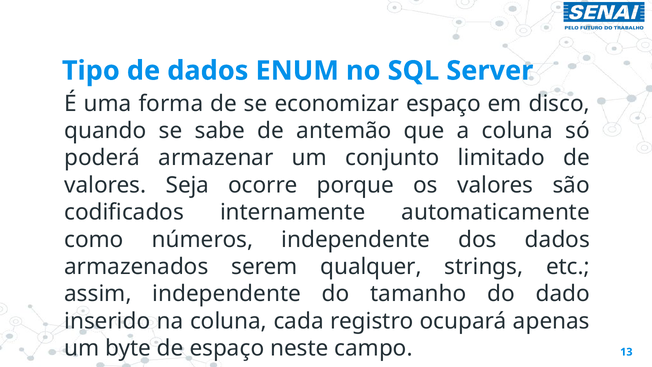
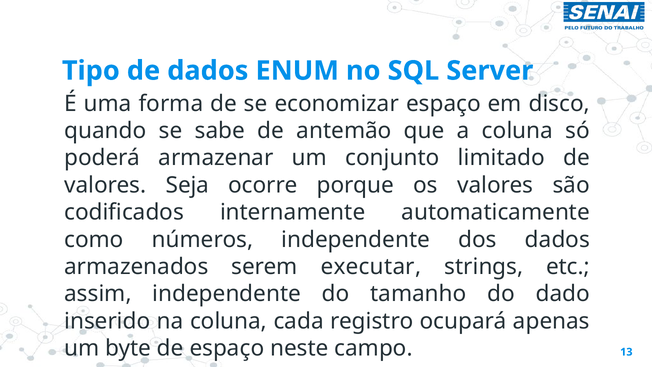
qualquer: qualquer -> executar (371, 267)
